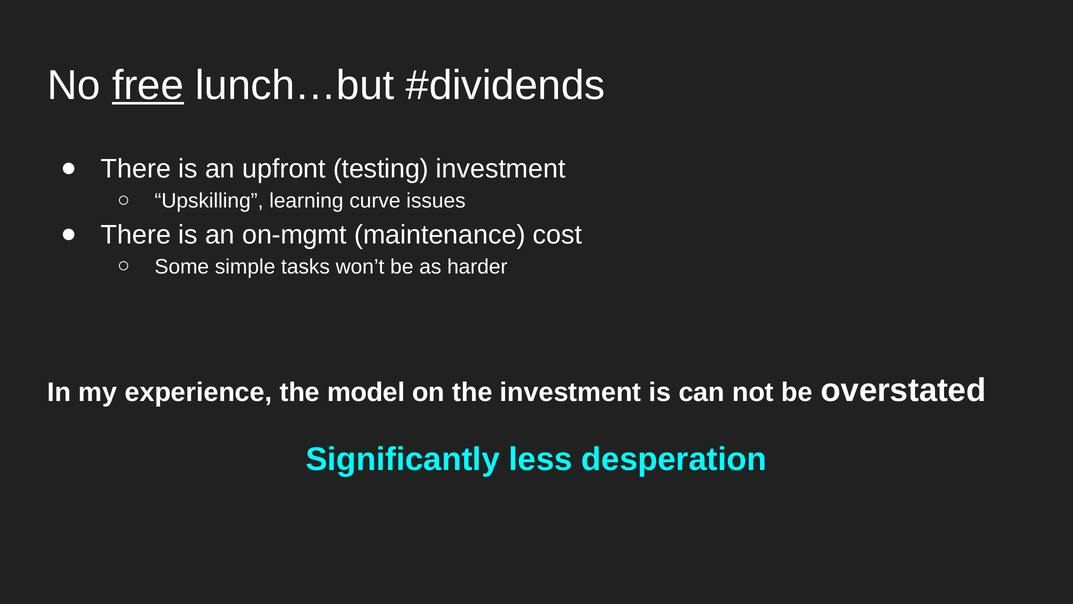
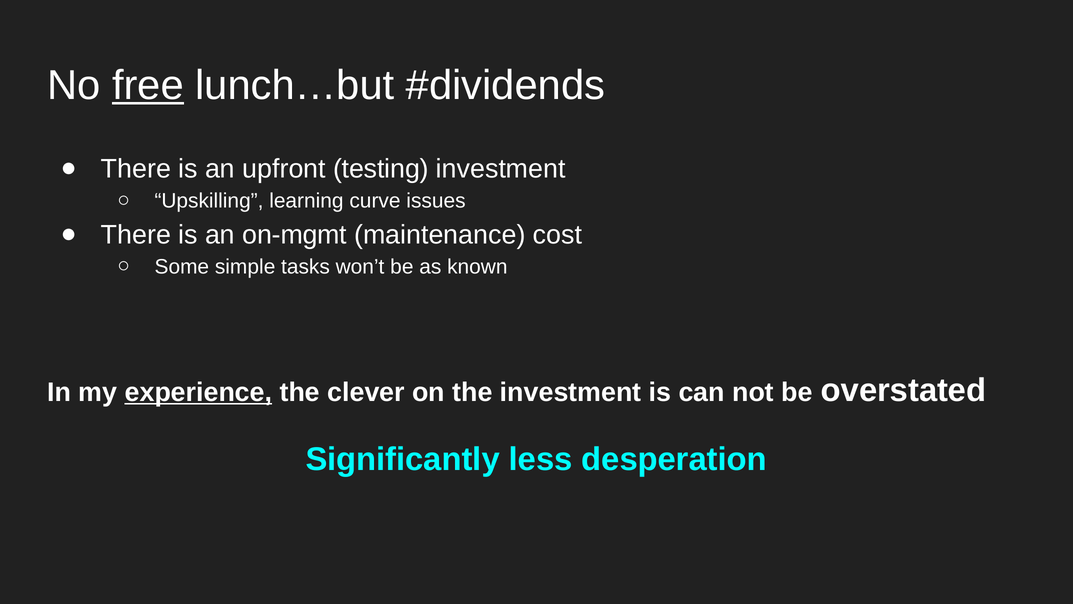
harder: harder -> known (477, 266)
experience underline: none -> present (198, 392)
model: model -> clever (366, 392)
